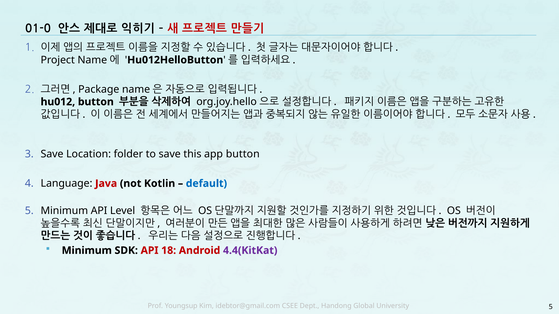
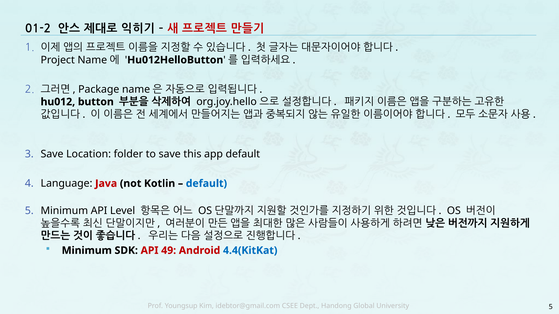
01-0: 01-0 -> 01-2 (38, 29)
app button: button -> default (243, 154)
18: 18 -> 49 (169, 251)
4.4(KitKat colour: purple -> blue (250, 251)
